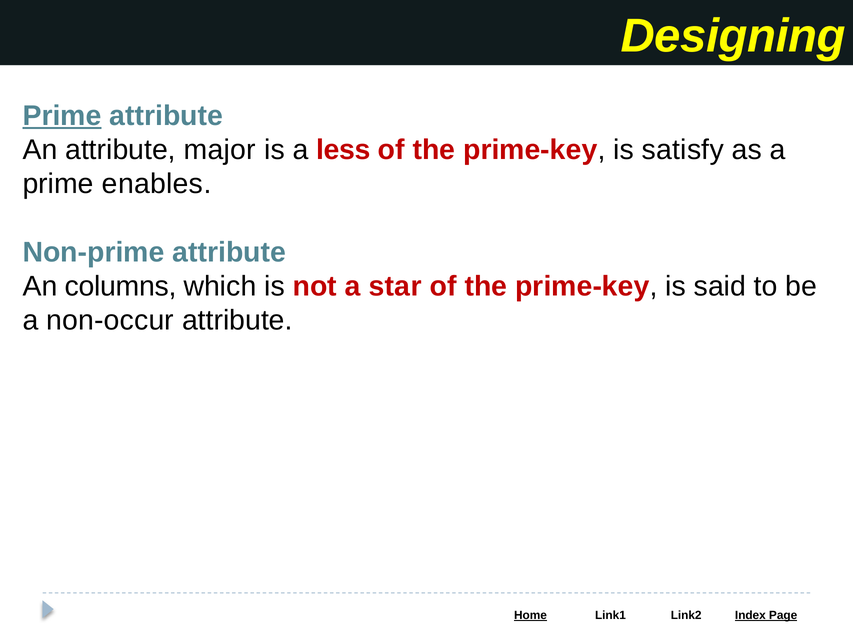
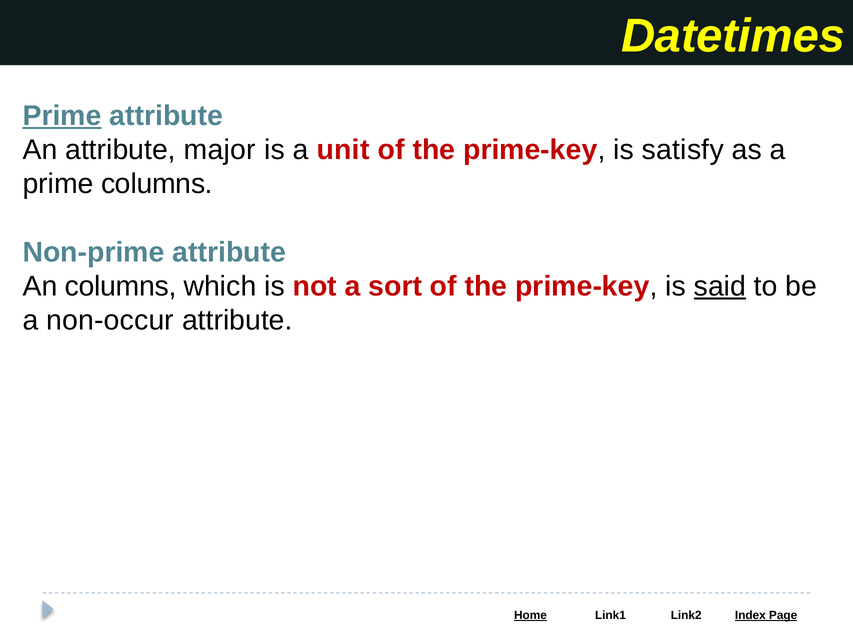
Designing: Designing -> Datetimes (733, 36)
less: less -> unit (343, 150)
prime enables: enables -> columns (157, 184)
star: star -> sort (395, 286)
said underline: none -> present (720, 286)
